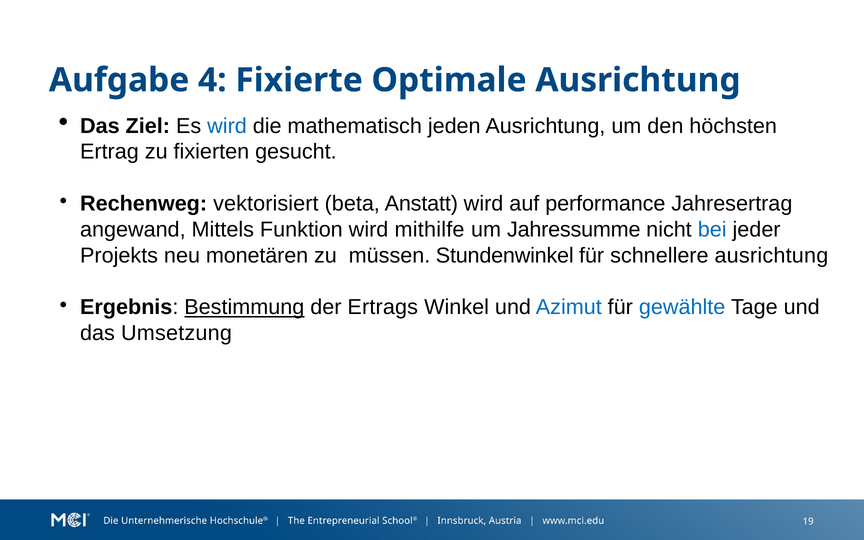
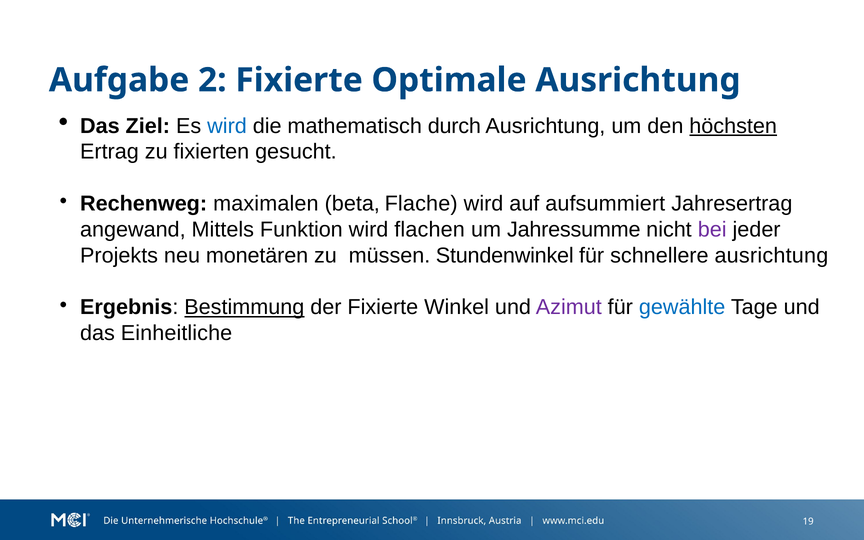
4: 4 -> 2 (212, 80)
jeden: jeden -> durch (454, 126)
höchsten underline: none -> present (733, 126)
vektorisiert: vektorisiert -> maximalen (266, 204)
Anstatt: Anstatt -> Flache (421, 204)
performance: performance -> aufsummiert (605, 204)
mithilfe: mithilfe -> flachen (430, 230)
bei colour: blue -> purple (712, 230)
der Ertrags: Ertrags -> Fixierte (383, 307)
Azimut colour: blue -> purple (569, 307)
Umsetzung: Umsetzung -> Einheitliche (177, 333)
